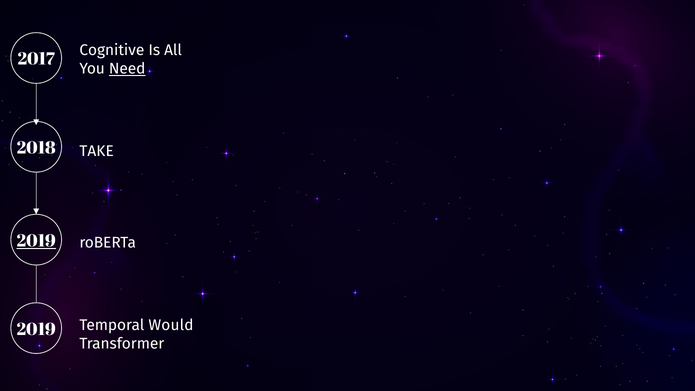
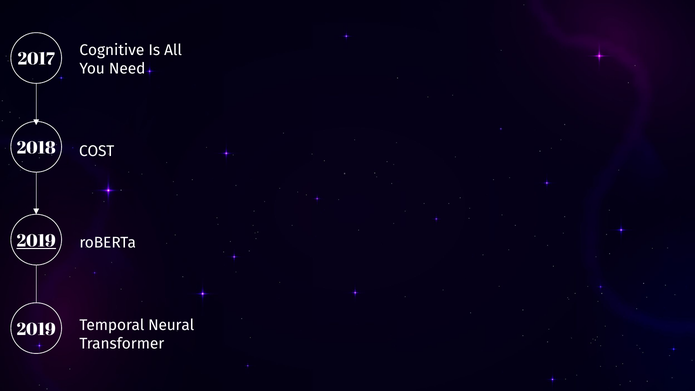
Need underline: present -> none (127, 69)
TAKE: TAKE -> COST (97, 151)
Would: Would -> Neural (171, 325)
